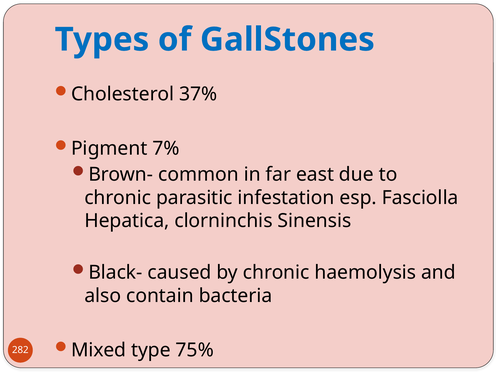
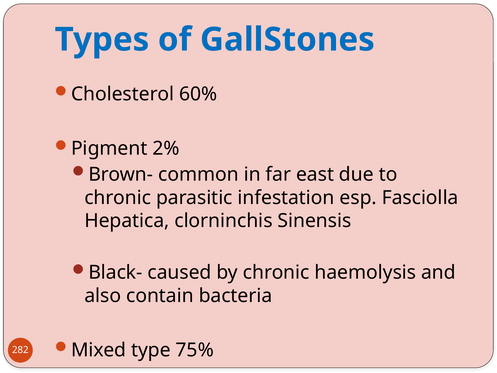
37%: 37% -> 60% (198, 94)
7%: 7% -> 2% (166, 148)
